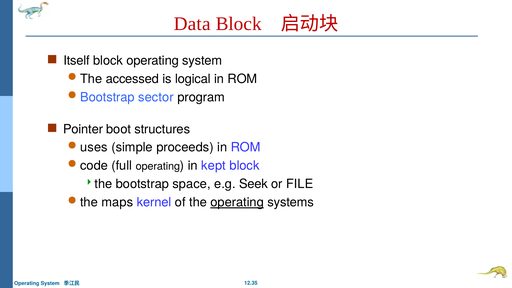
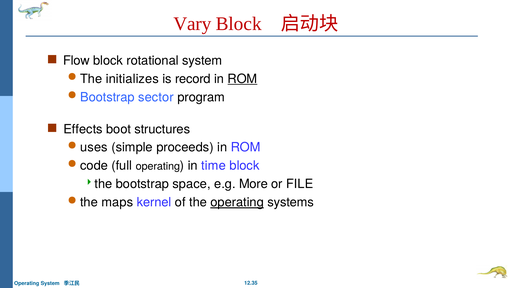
Data: Data -> Vary (192, 24)
Itself: Itself -> Flow (77, 61)
block operating: operating -> rotational (153, 61)
accessed: accessed -> initializes (132, 79)
logical: logical -> record (193, 79)
ROM underline: none -> present (242, 79)
Pointer: Pointer -> Effects (83, 129)
kept: kept -> time (214, 166)
Seek: Seek -> More (253, 184)
